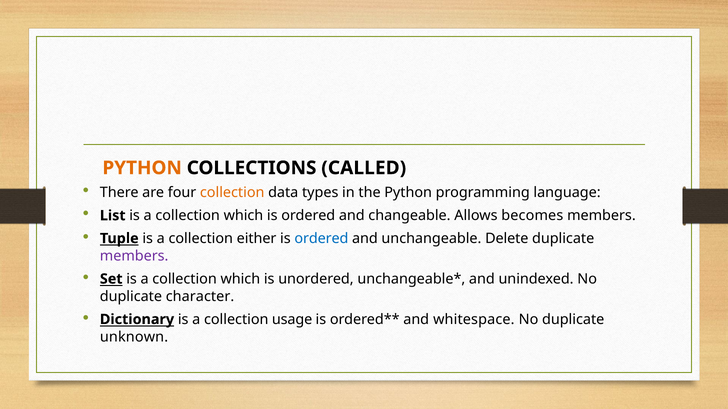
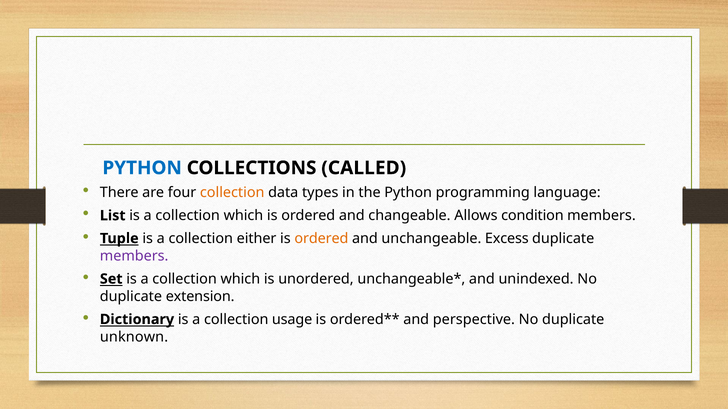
PYTHON colour: orange -> blue (142, 168)
becomes: becomes -> condition (532, 216)
ordered colour: blue -> orange (321, 239)
Delete: Delete -> Excess (507, 239)
character: character -> extension (200, 297)
whitespace: whitespace -> perspective (474, 320)
